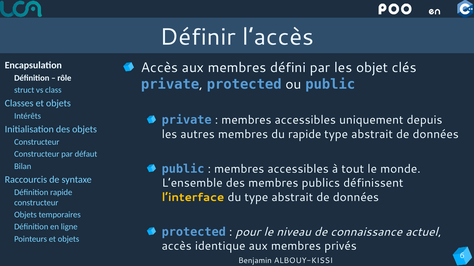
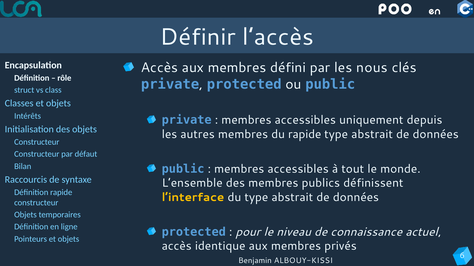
objet: objet -> nous (372, 68)
